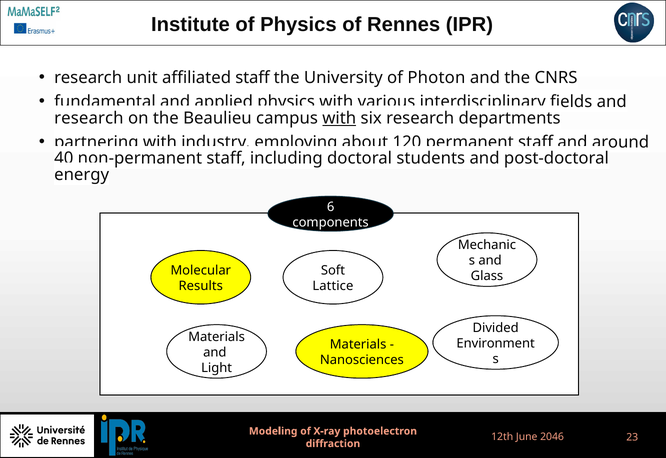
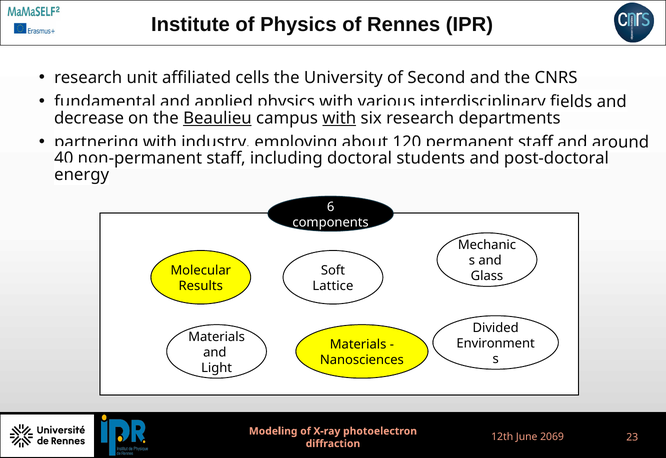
affiliated staff: staff -> cells (252, 78)
Photon: Photon -> Second (436, 78)
research: research -> decrease (89, 118)
Beaulieu underline: none -> present (217, 118)
2046: 2046 -> 2069 (552, 437)
